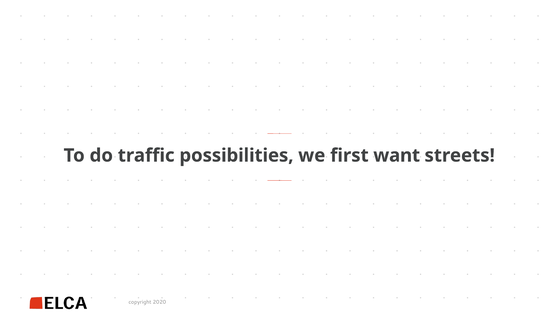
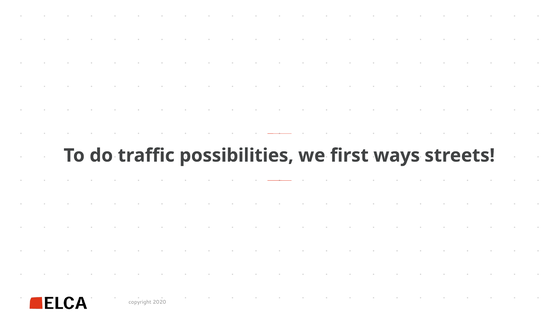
want: want -> ways (397, 156)
